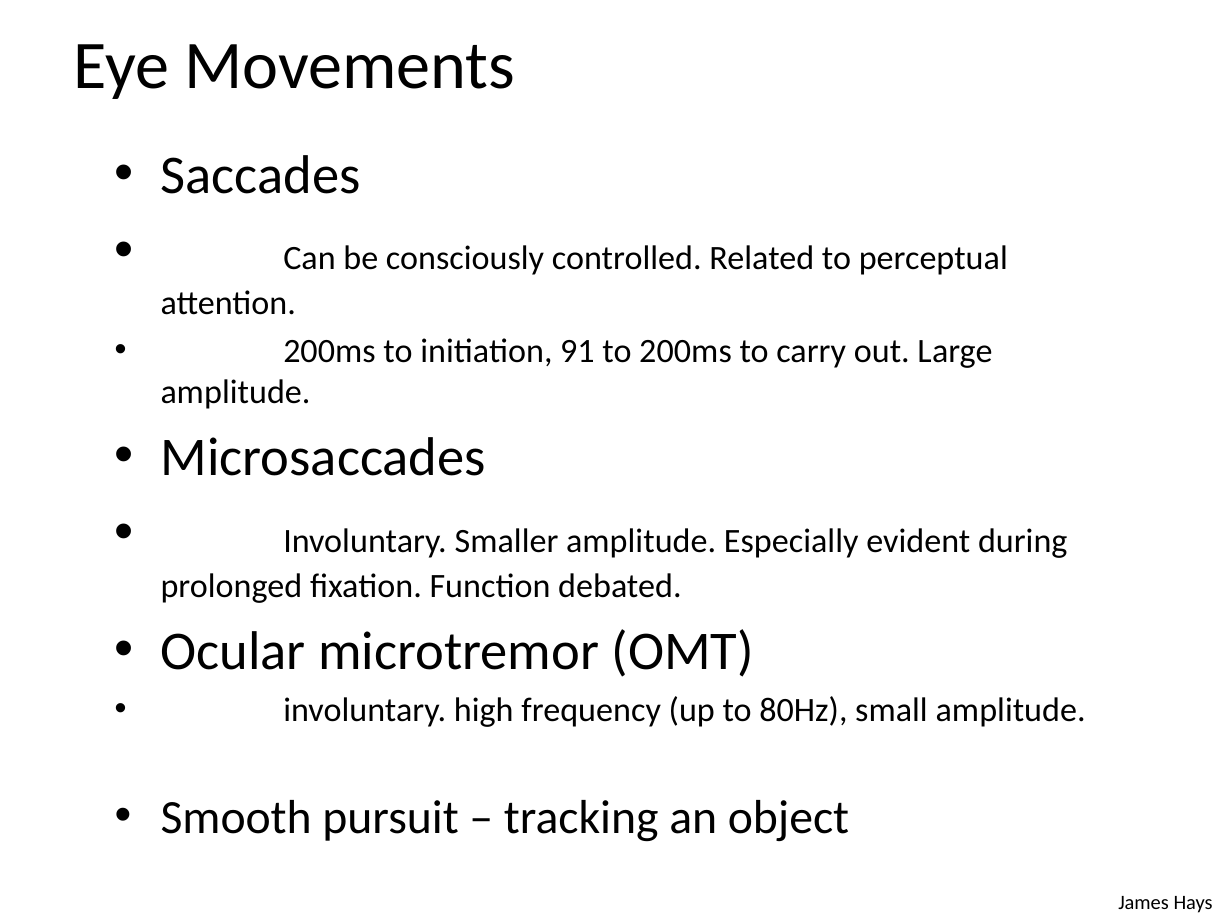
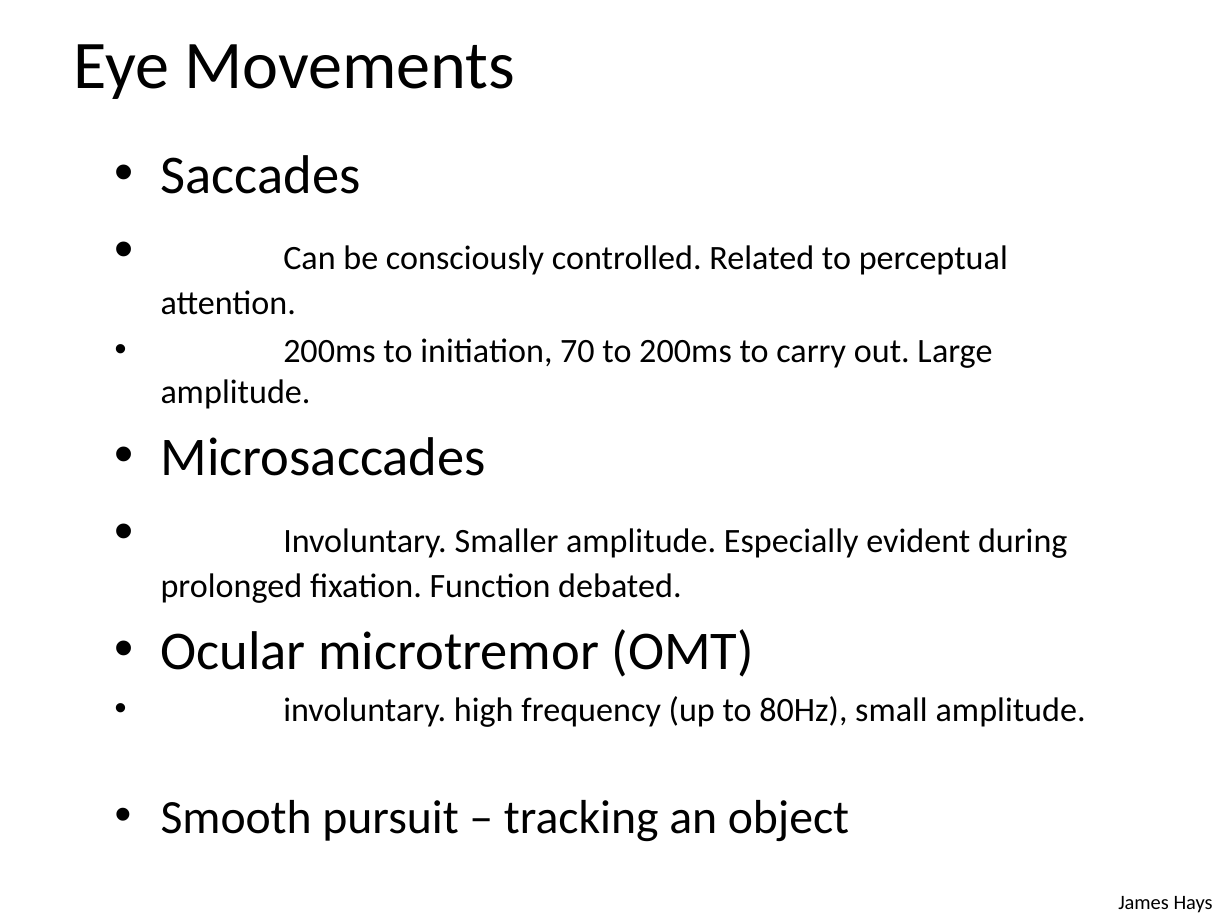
91: 91 -> 70 (577, 351)
